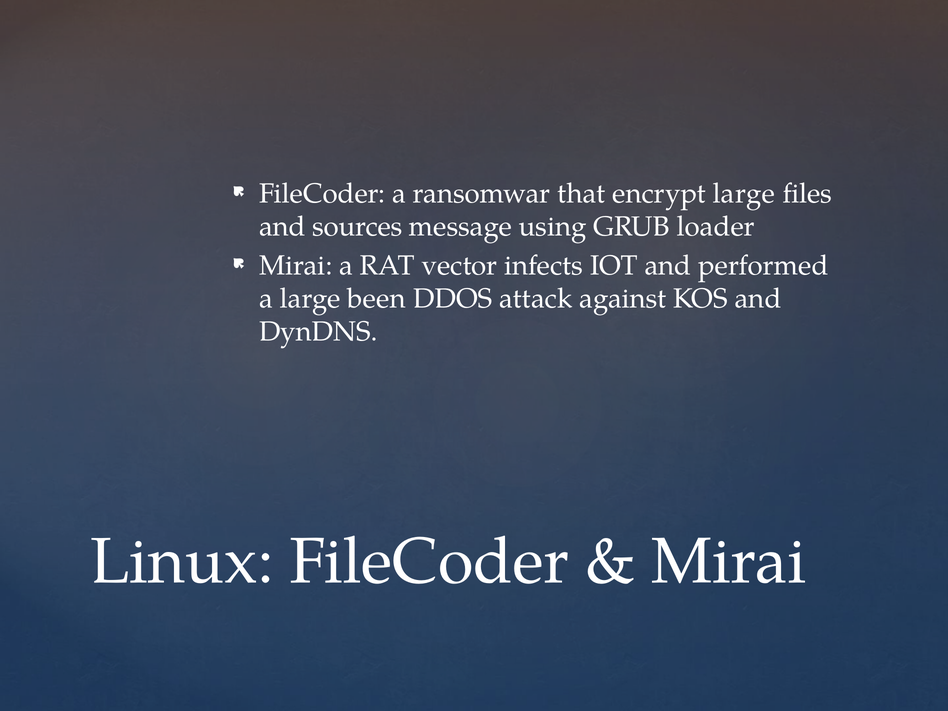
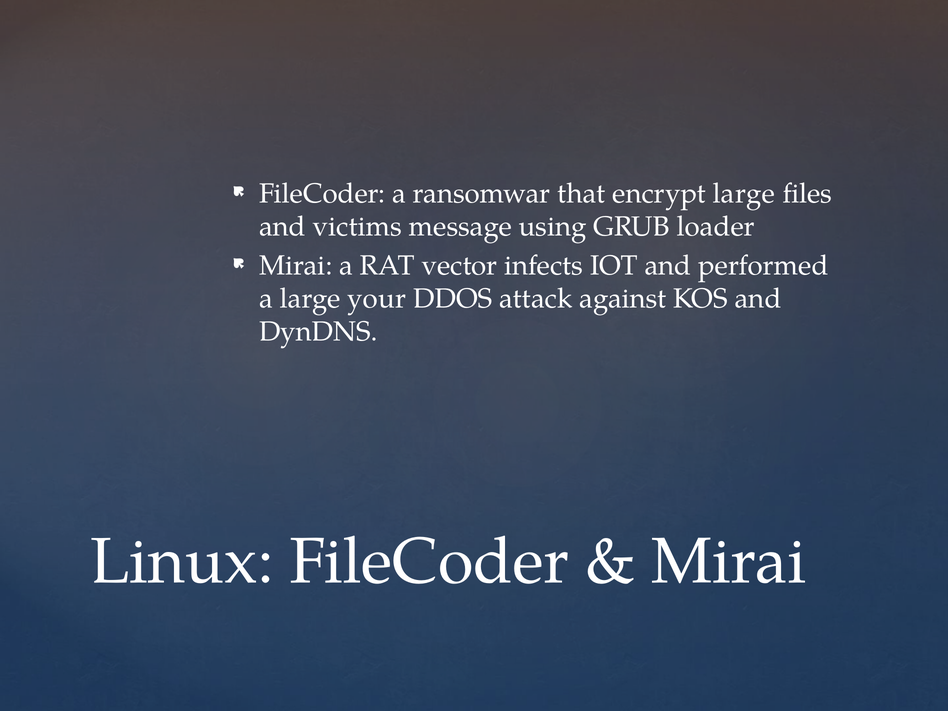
sources: sources -> victims (357, 227)
been: been -> your (377, 299)
